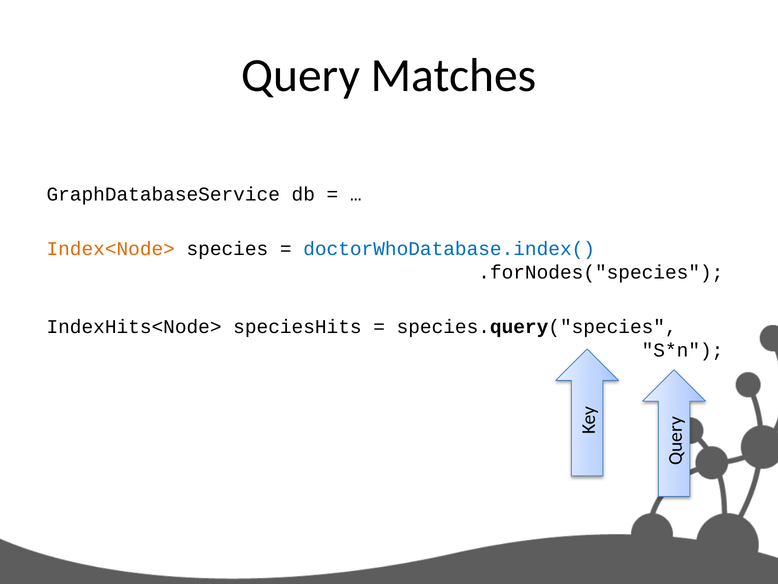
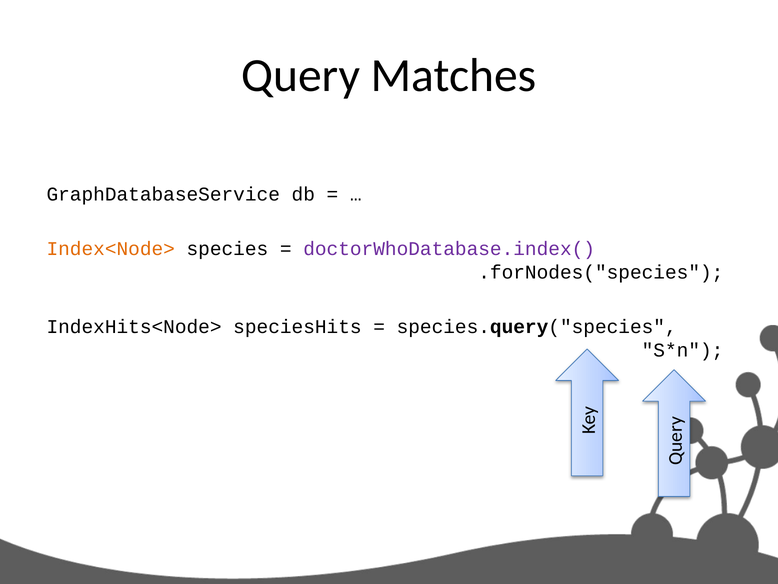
doctorWhoDatabase.index( colour: blue -> purple (449, 249)
